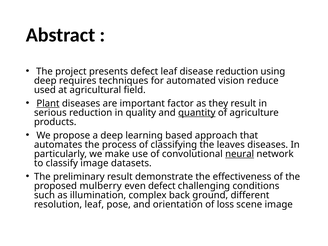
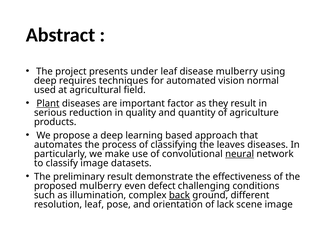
presents defect: defect -> under (144, 71)
disease reduction: reduction -> mulberry (237, 71)
reduce: reduce -> normal (263, 81)
quantity underline: present -> none (197, 113)
back underline: none -> present (179, 195)
loss: loss -> lack (225, 205)
